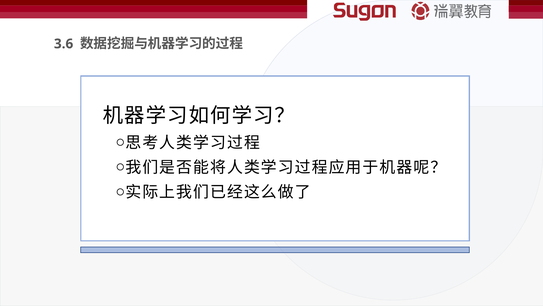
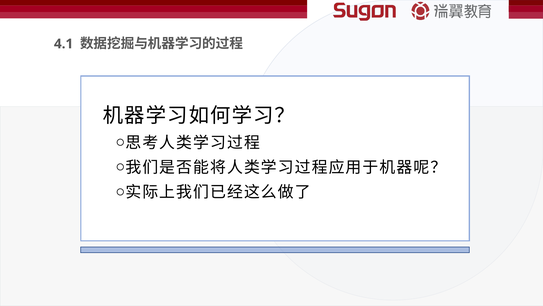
3.6: 3.6 -> 4.1 (64, 44)
